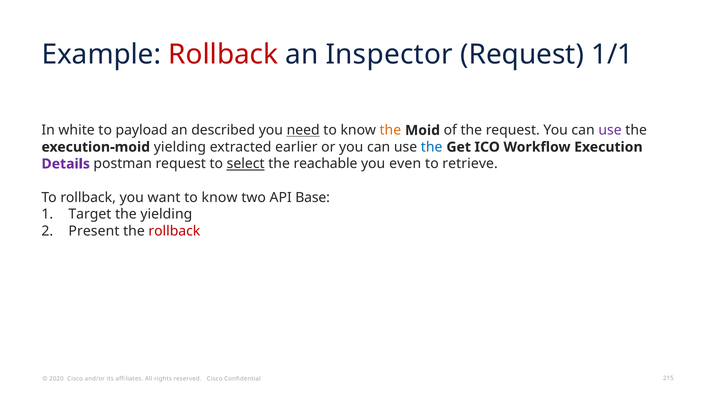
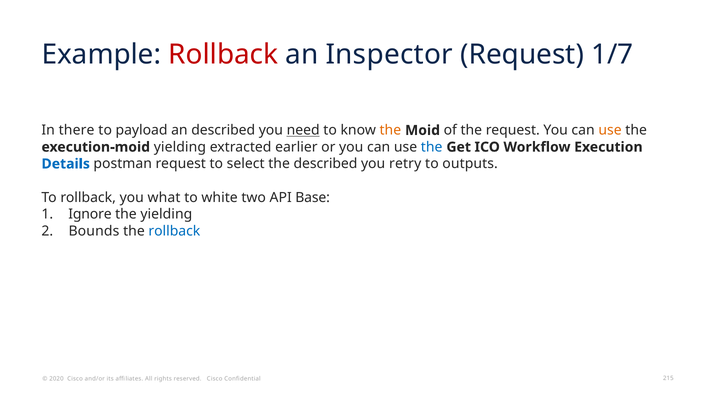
1/1: 1/1 -> 1/7 (612, 54)
white: white -> there (77, 130)
use colour: purple -> orange (610, 130)
Details colour: purple -> blue (66, 164)
select underline: present -> none (246, 164)
the reachable: reachable -> described (325, 164)
even: even -> retry (405, 164)
retrieve: retrieve -> outputs (470, 164)
want: want -> what (164, 198)
know: know -> white (220, 198)
Target: Target -> Ignore (90, 214)
Present: Present -> Bounds (94, 231)
rollback colour: red -> blue (174, 231)
